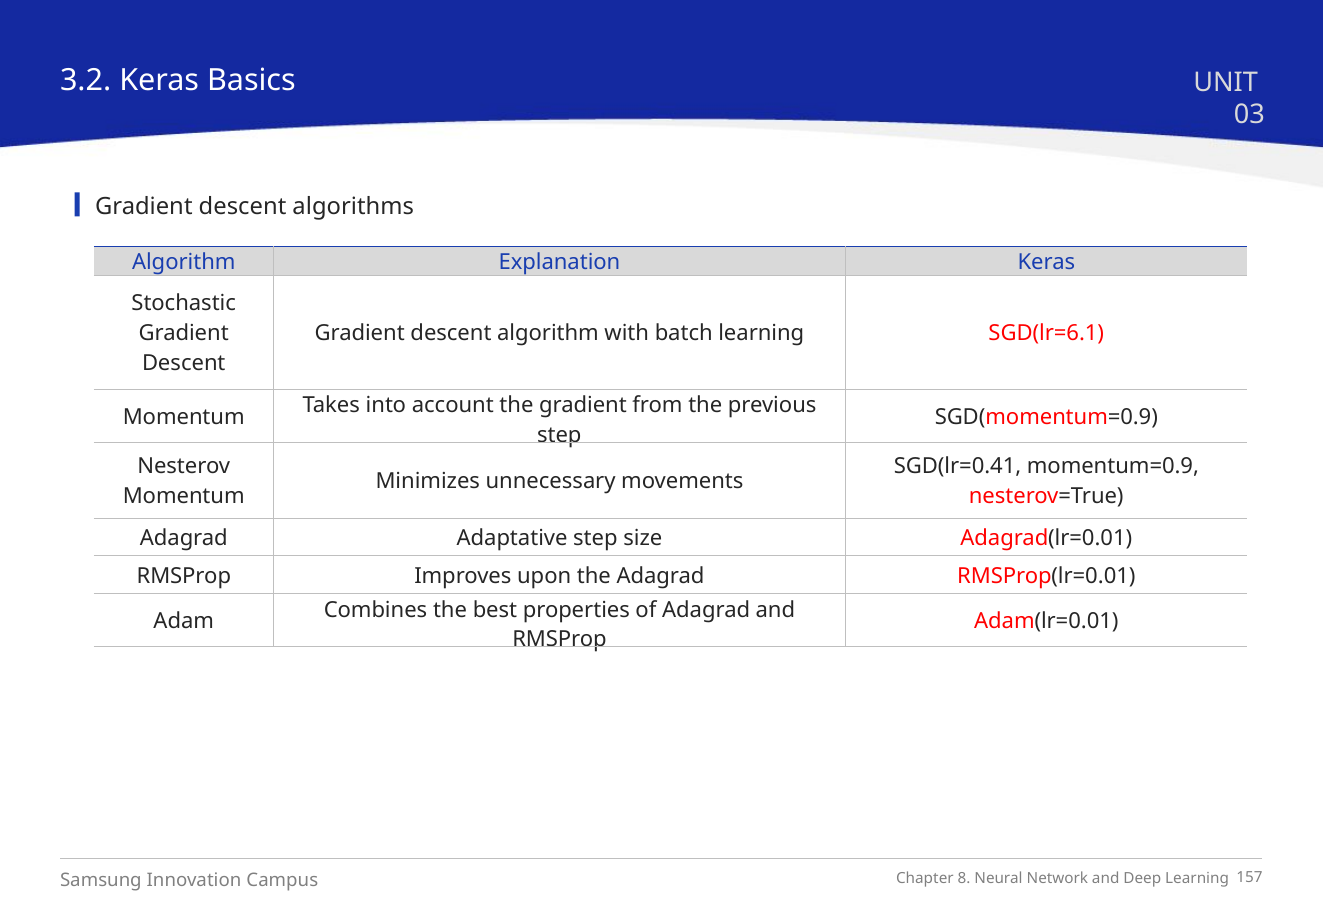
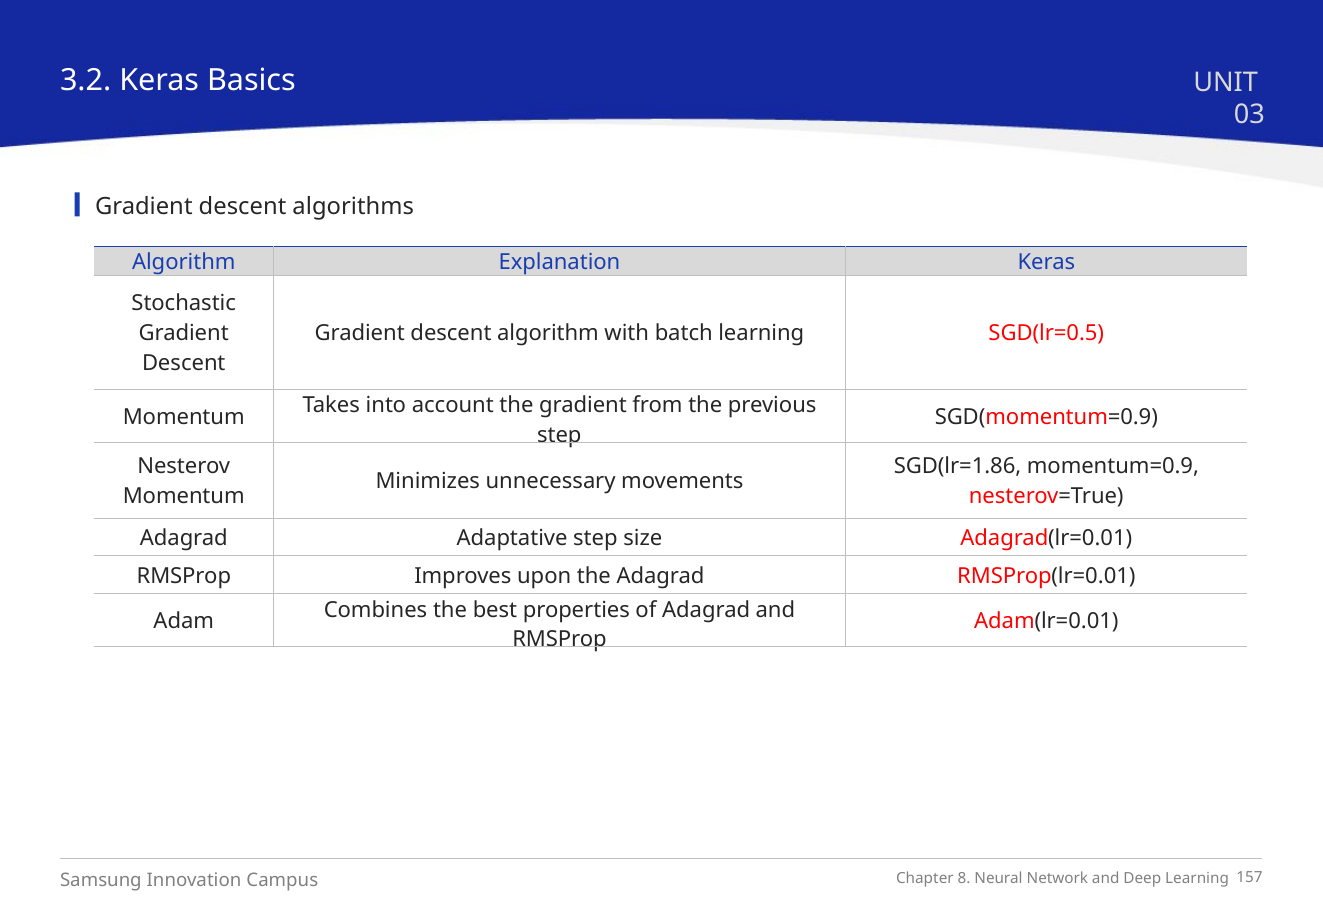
SGD(lr=6.1: SGD(lr=6.1 -> SGD(lr=0.5 (1046, 333)
SGD(lr=0.41: SGD(lr=0.41 -> SGD(lr=1.86 (958, 466)
